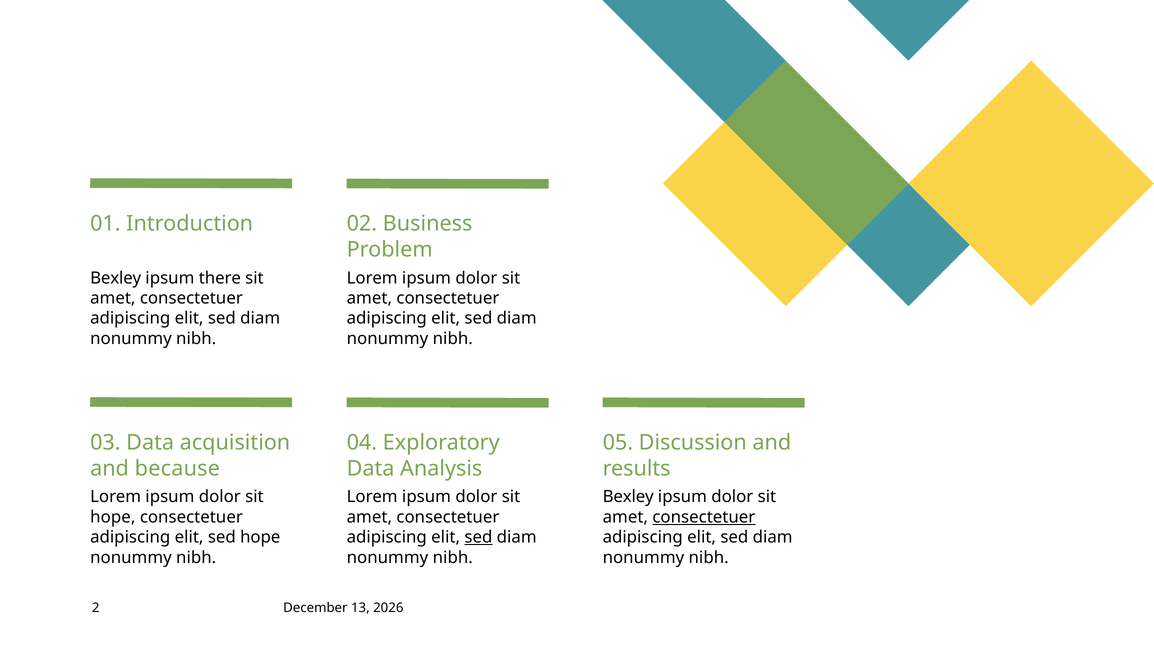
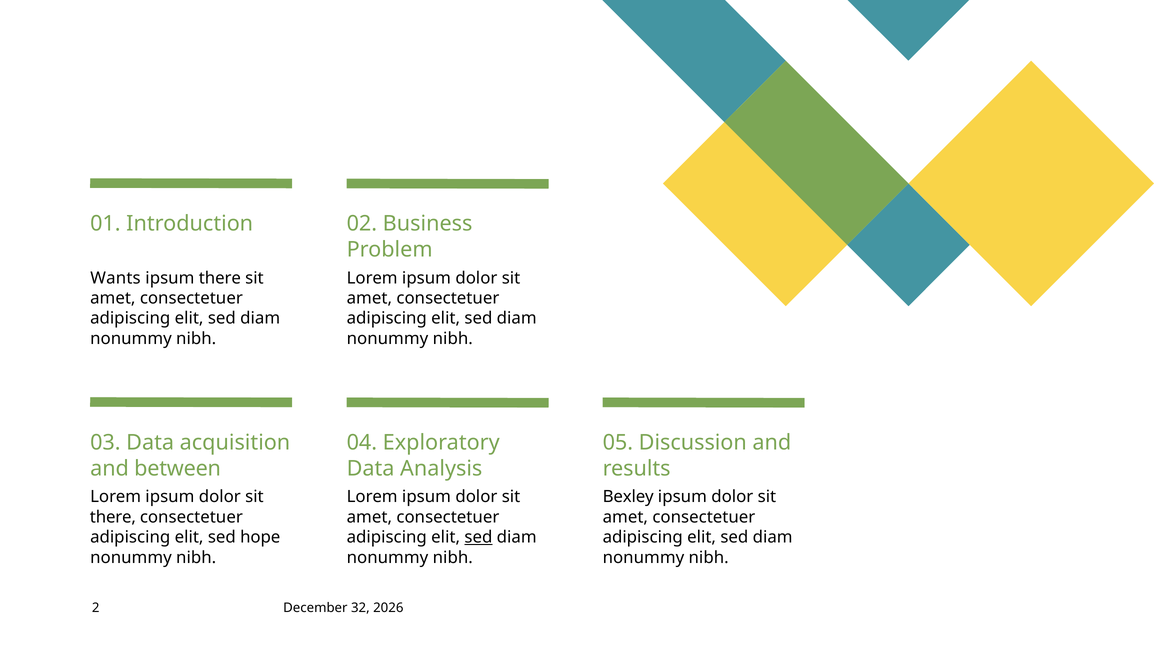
Bexley: Bexley -> Wants (116, 278)
because: because -> between (178, 469)
hope: hope -> there (113, 517)
consectetuer underline: present -> none (704, 517)
13: 13 -> 32 (360, 608)
